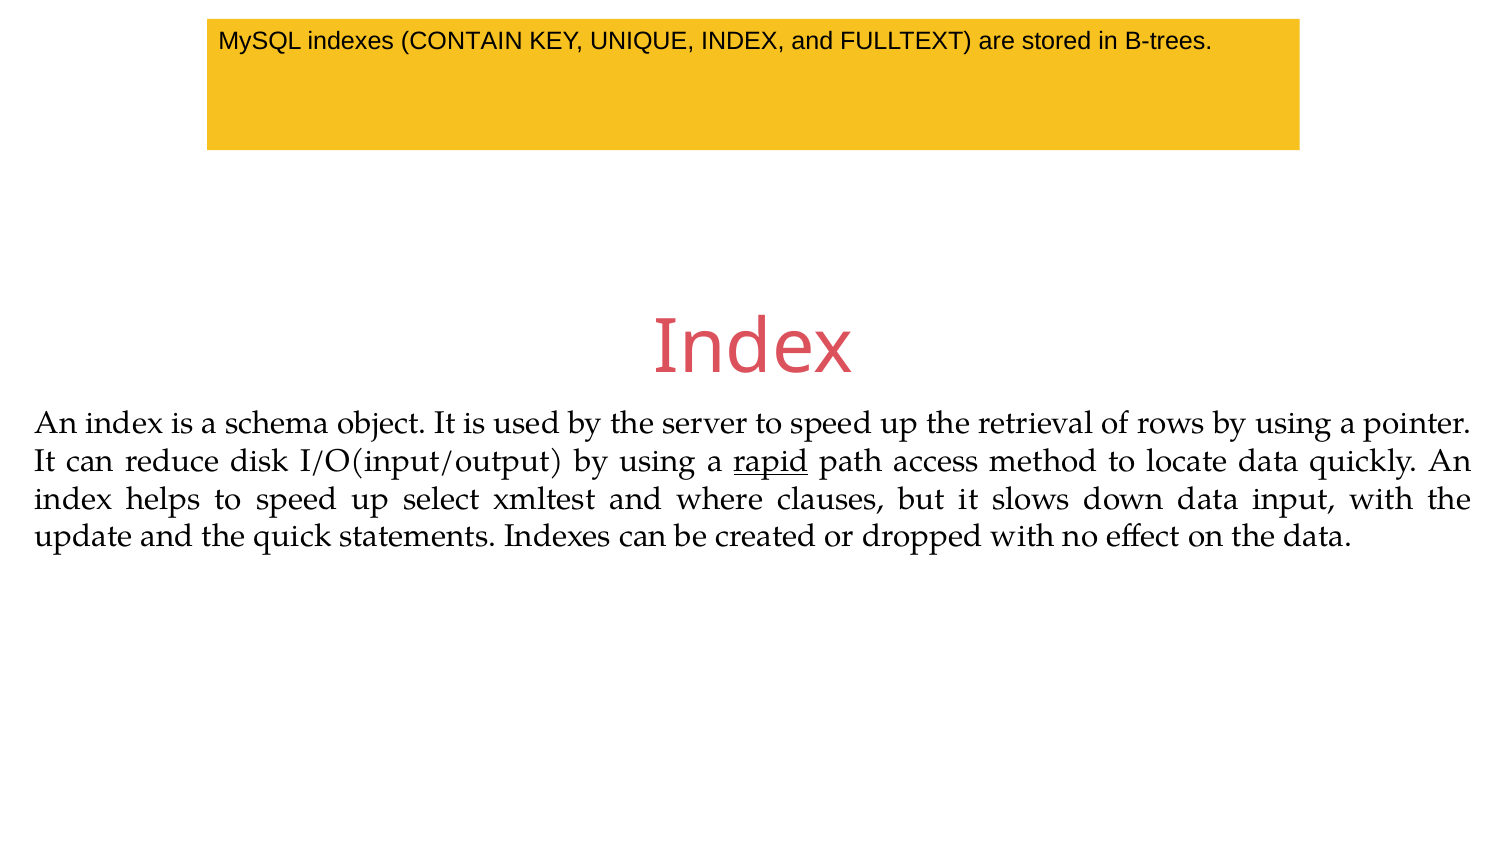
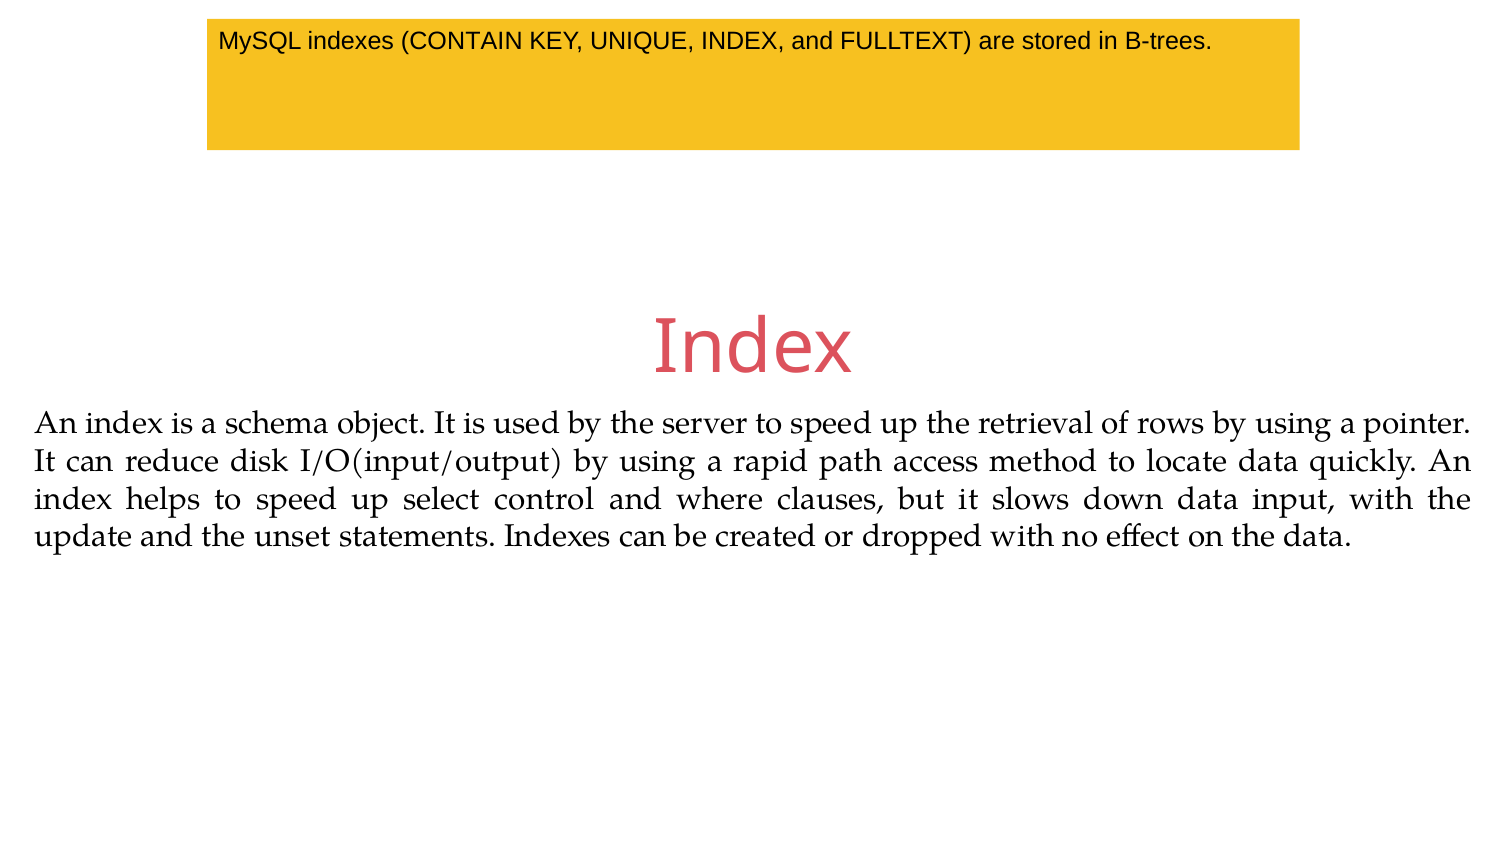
rapid underline: present -> none (771, 461)
xmltest: xmltest -> control (544, 499)
quick: quick -> unset (293, 537)
